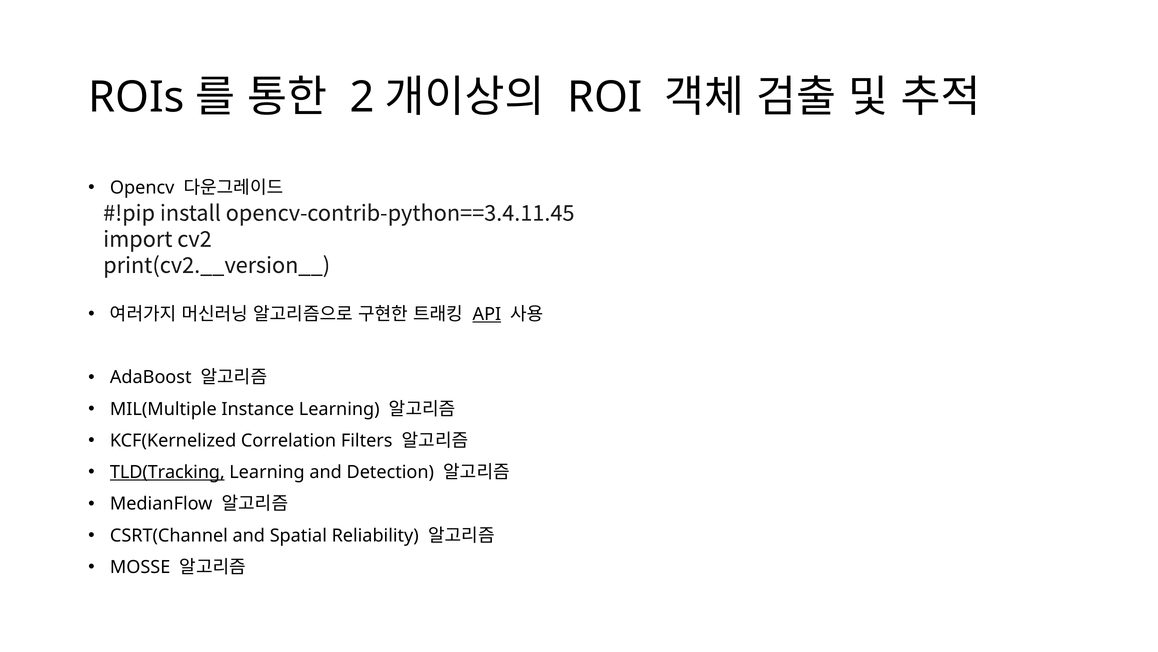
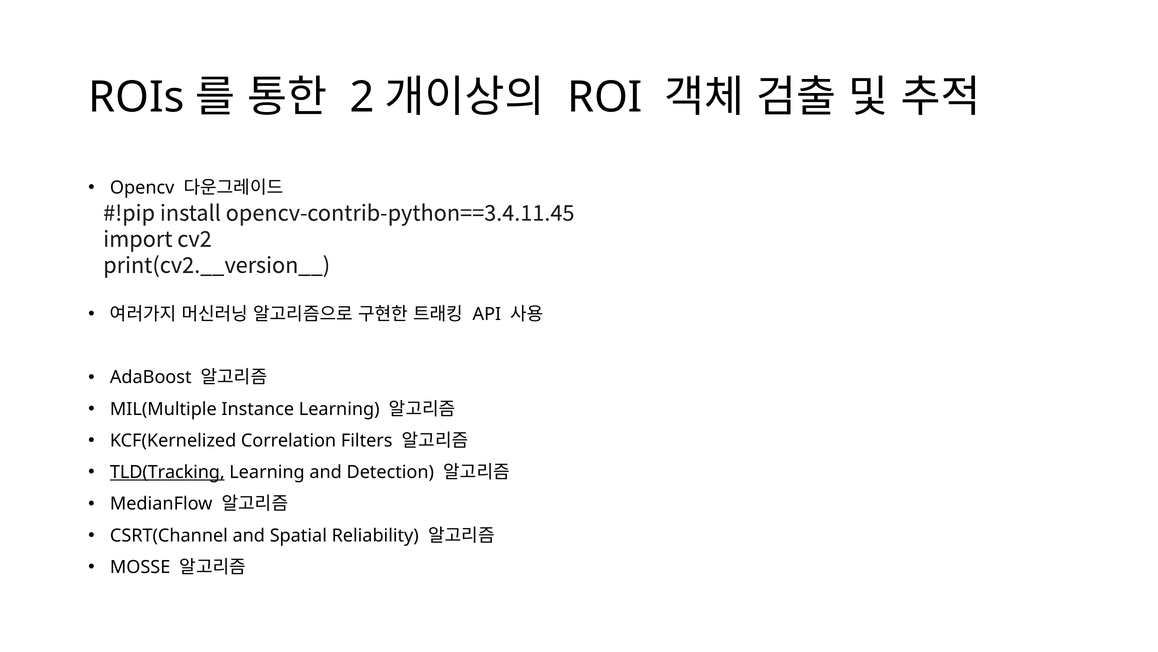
API underline: present -> none (487, 314)
